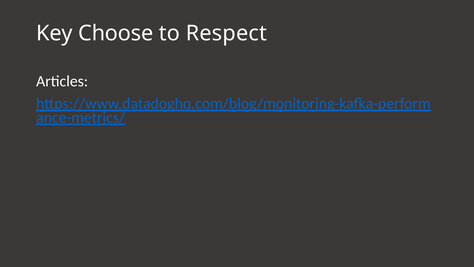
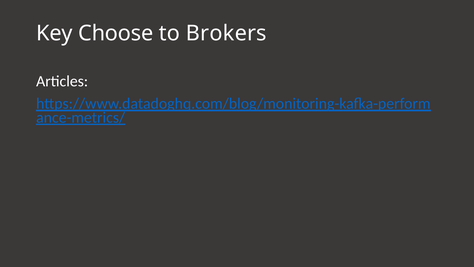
Respect: Respect -> Brokers (226, 33)
